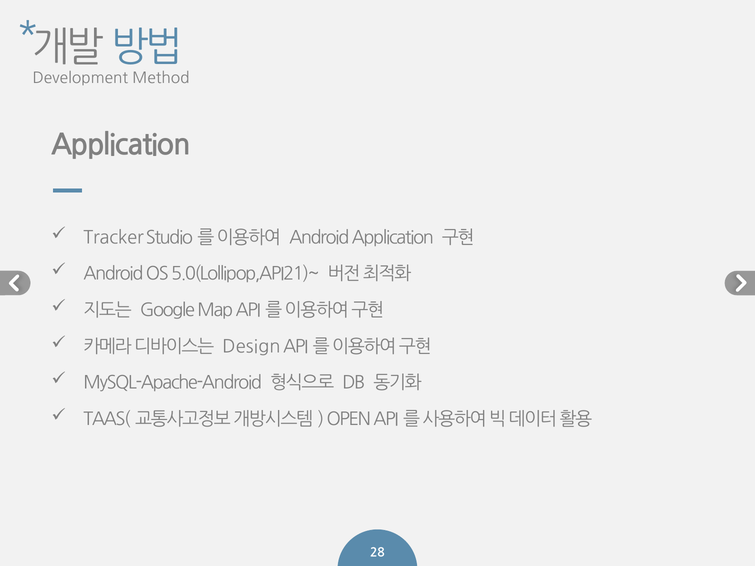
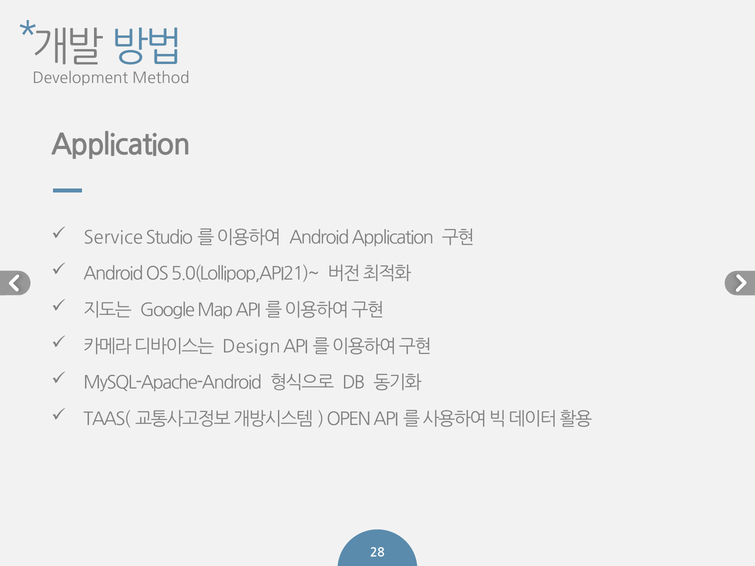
Tracker: Tracker -> Service (113, 238)
